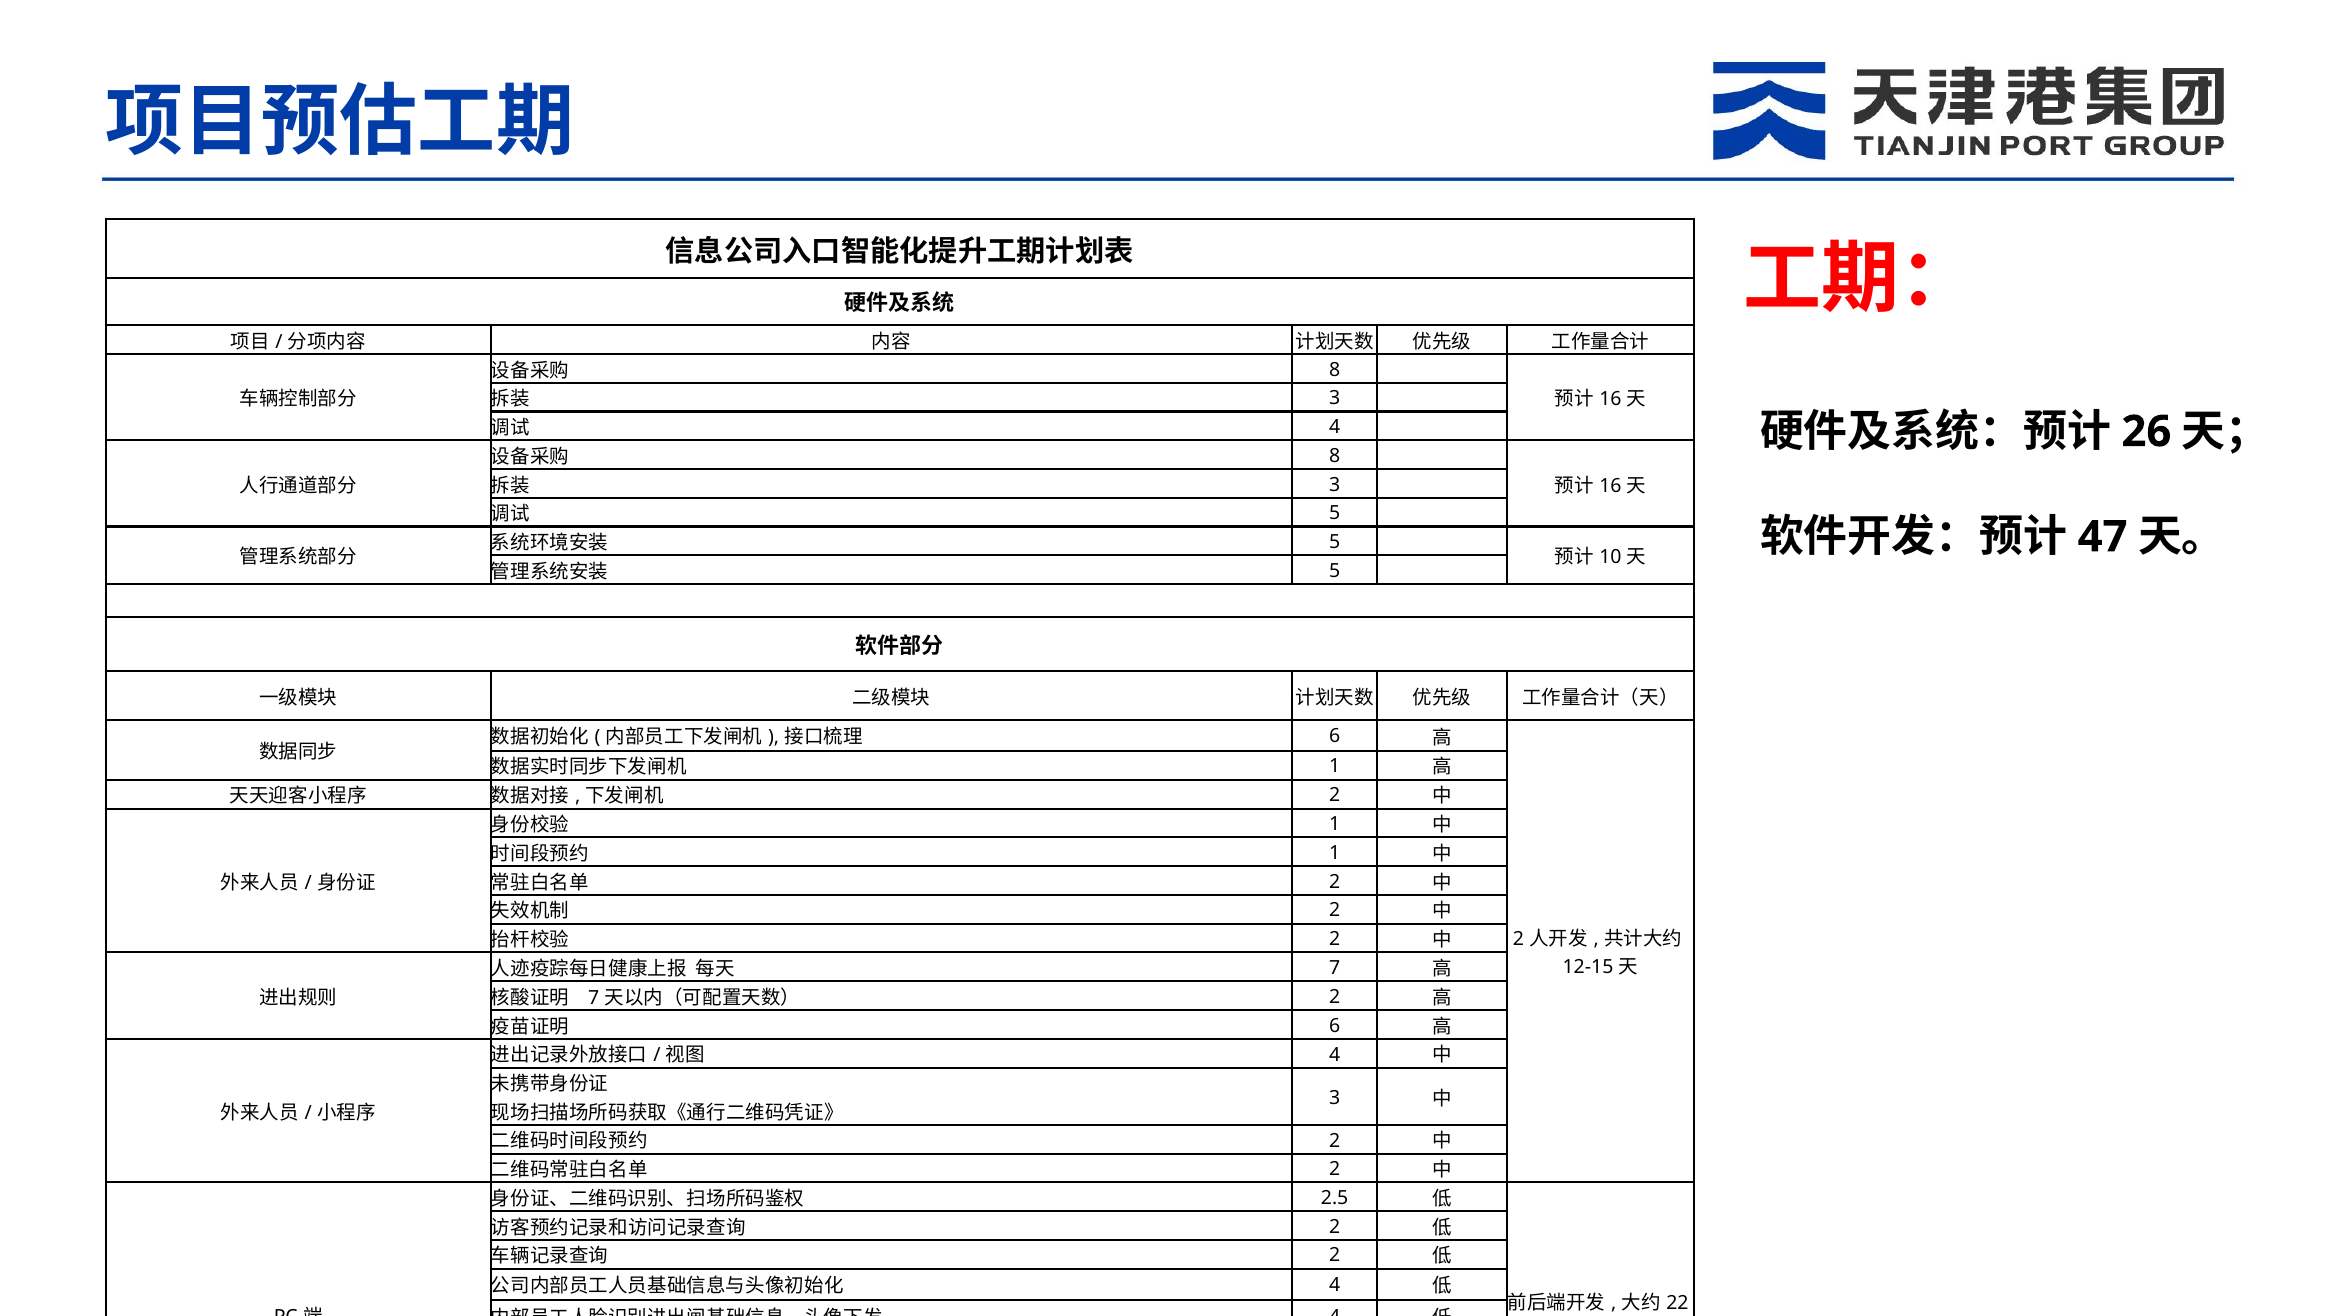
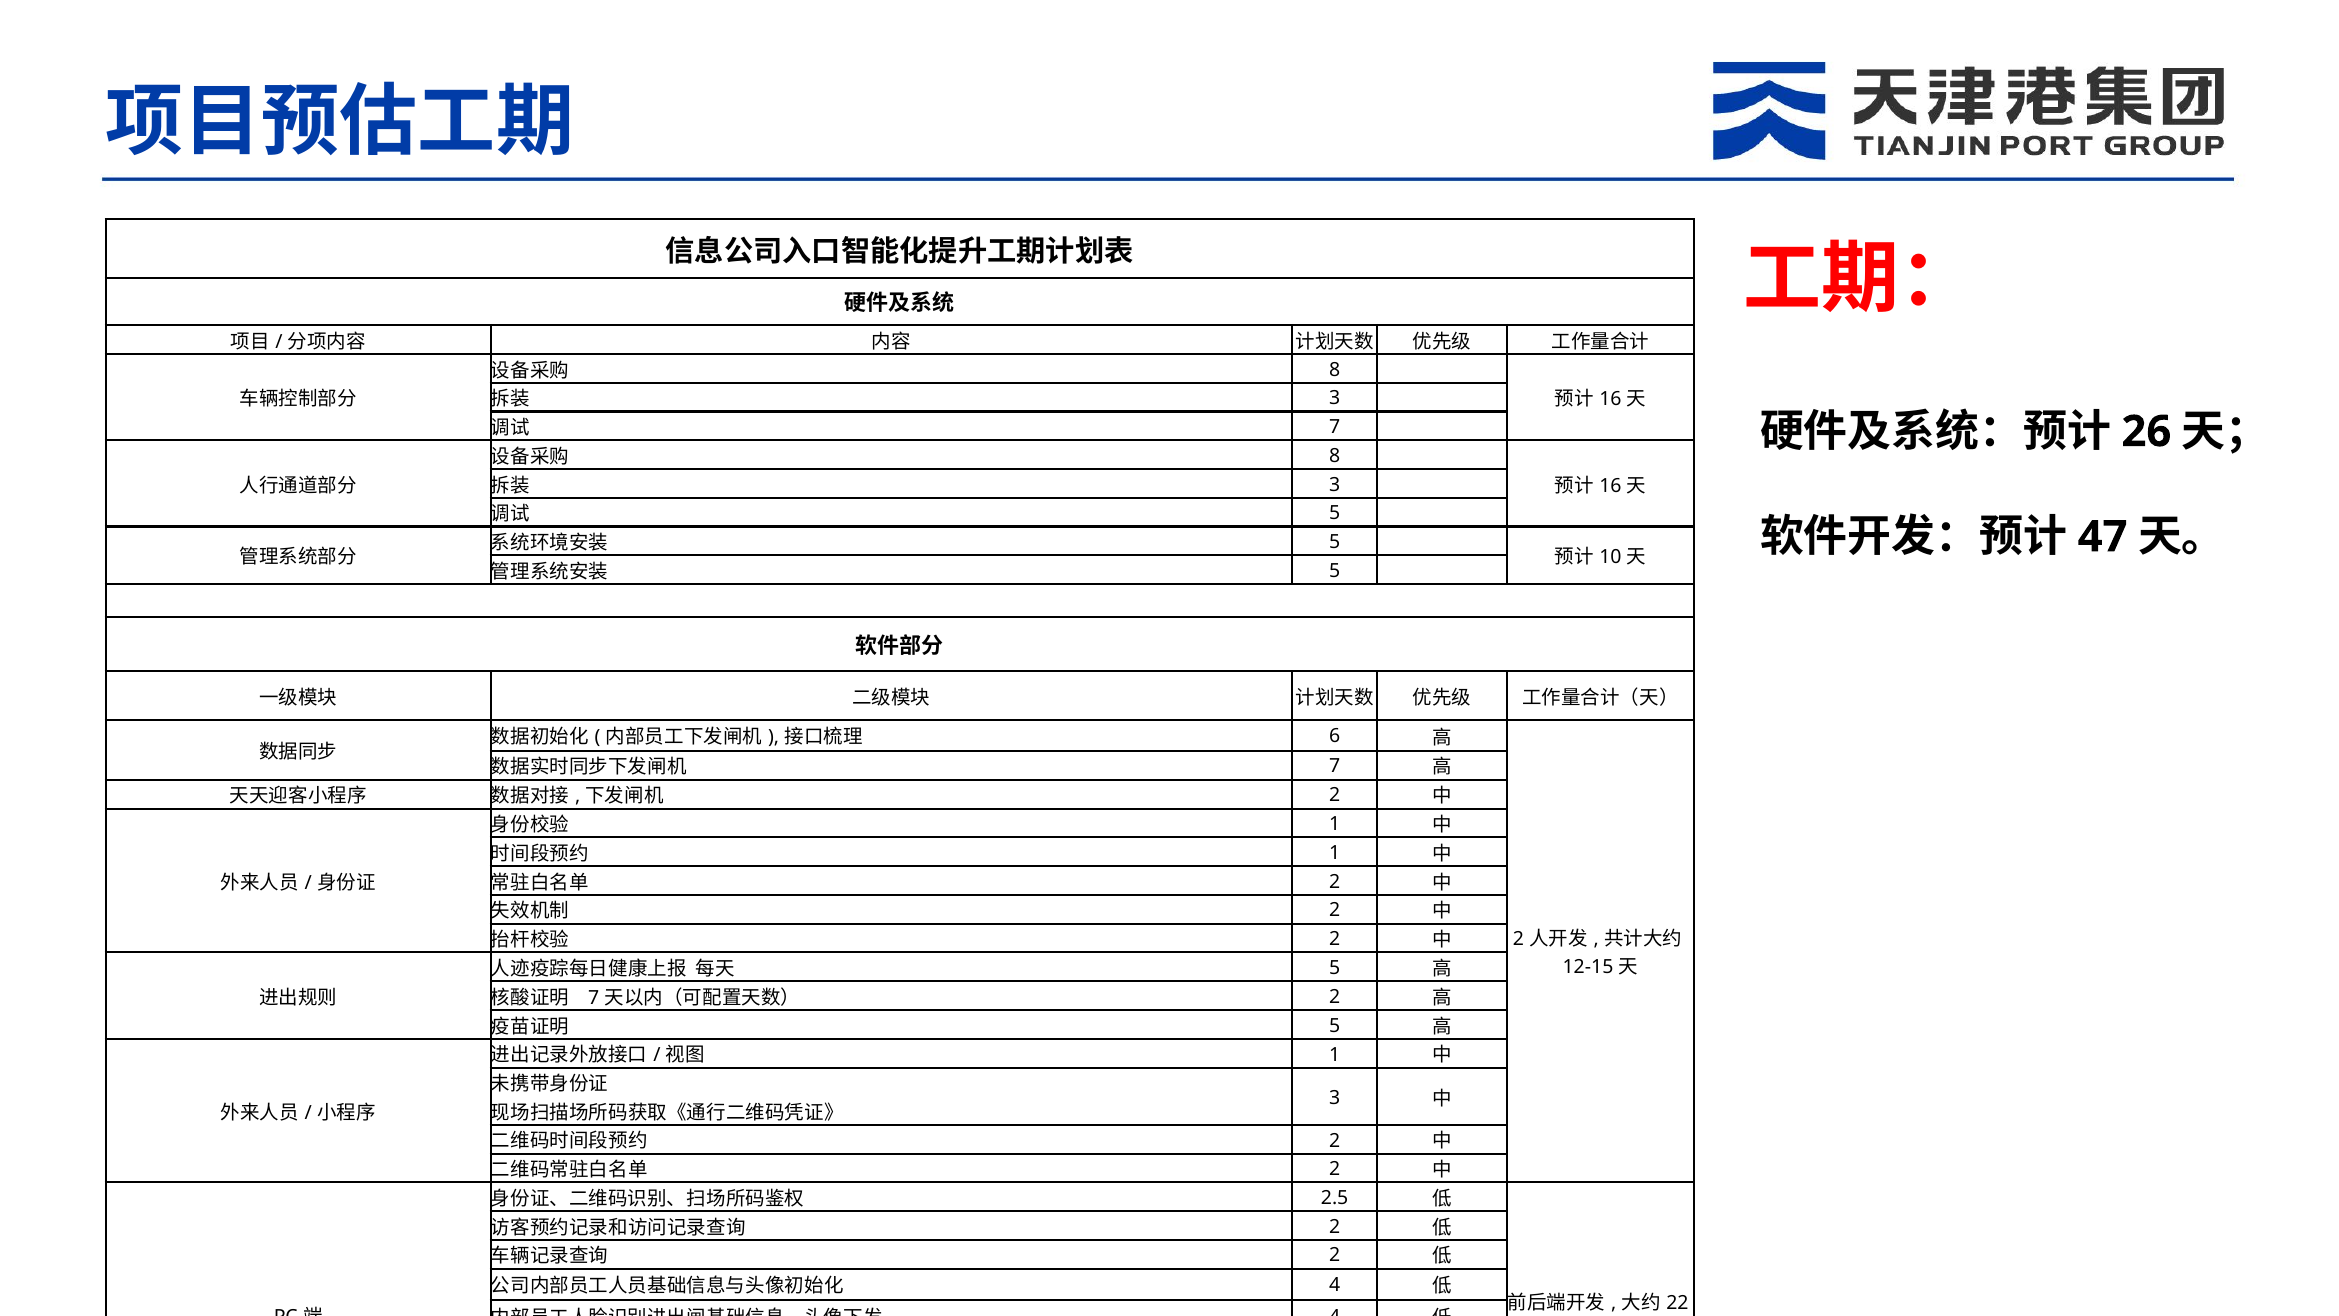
4: 4 -> 7 (1335, 427)
1: 1 -> 7 (1335, 766)
7: 7 -> 5 (1335, 968)
6: 6 -> 5 (1335, 1025)
4: 4 -> 1 (1335, 1054)
